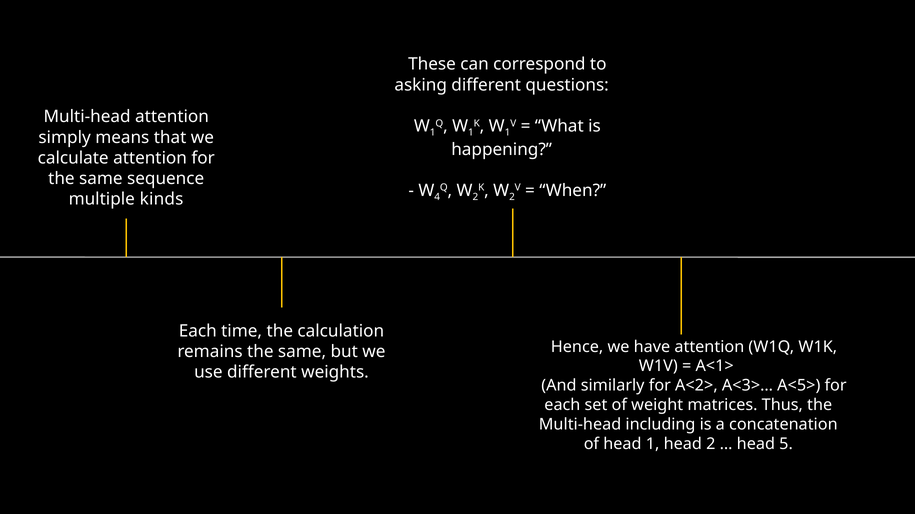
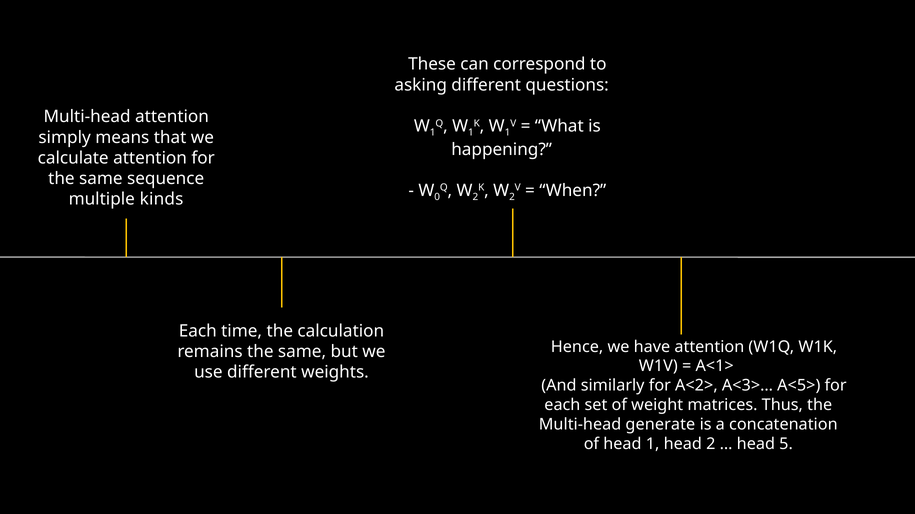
4: 4 -> 0 (437, 197)
including: including -> generate (660, 425)
